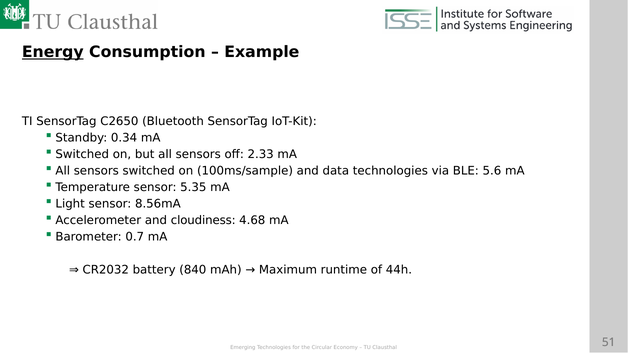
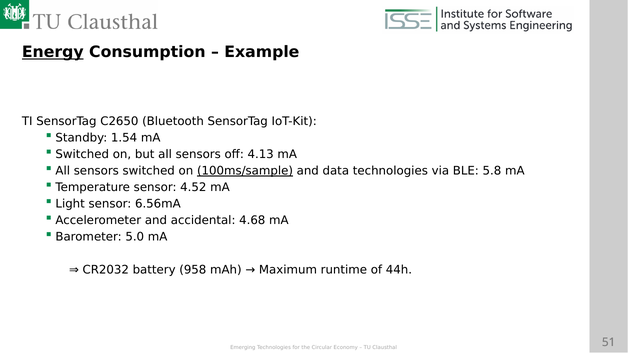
0.34: 0.34 -> 1.54 (124, 138)
2.33: 2.33 -> 4.13 (261, 155)
100ms/sample underline: none -> present (245, 171)
5.6: 5.6 -> 5.8 (492, 171)
5.35: 5.35 -> 4.52 (193, 188)
8.56mA: 8.56mA -> 6.56mA (158, 204)
cloudiness: cloudiness -> accidental (203, 220)
0.7: 0.7 -> 5.0 (135, 237)
840: 840 -> 958 (193, 270)
